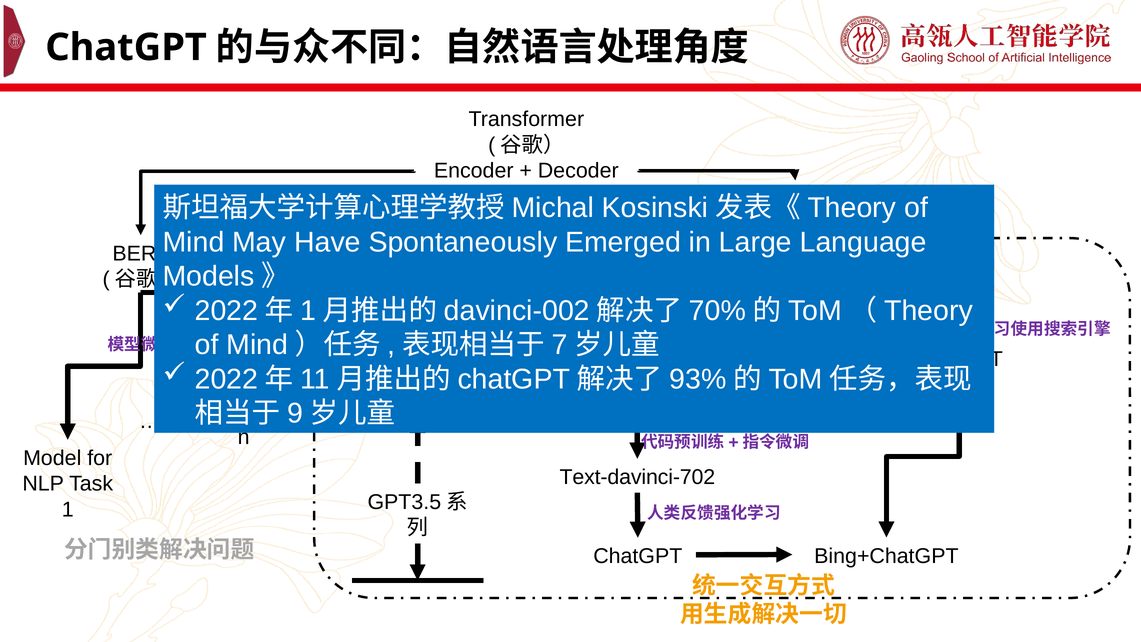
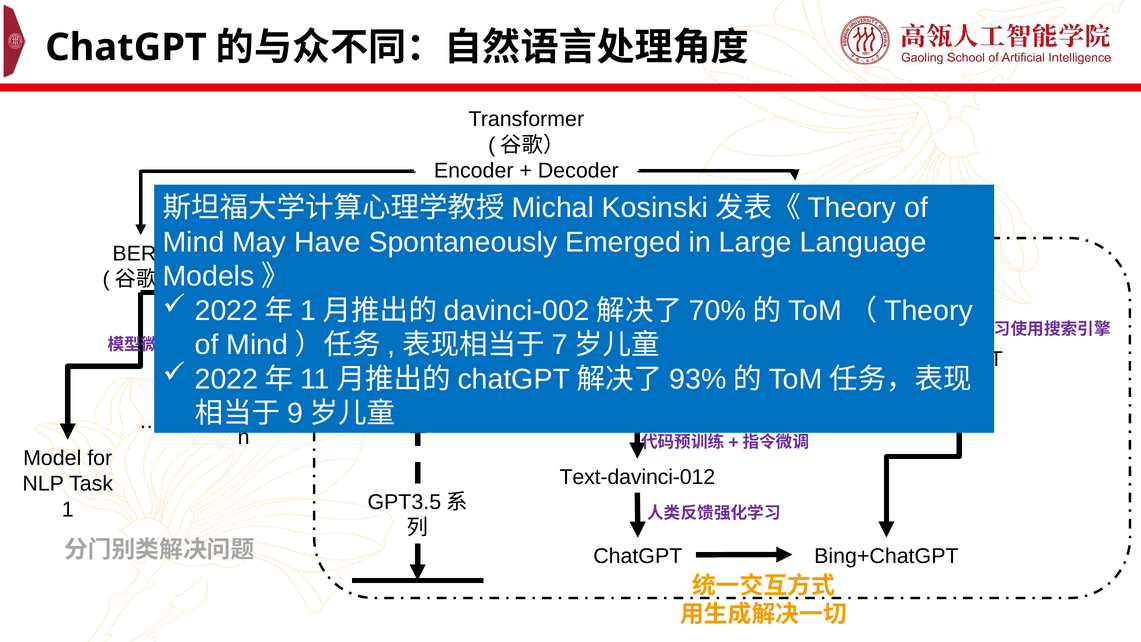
Text-davinci-702: Text-davinci-702 -> Text-davinci-012 (637, 477)
